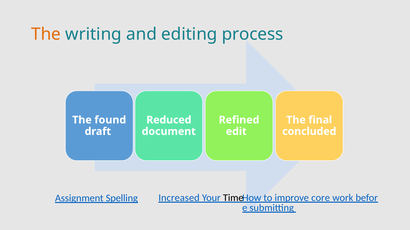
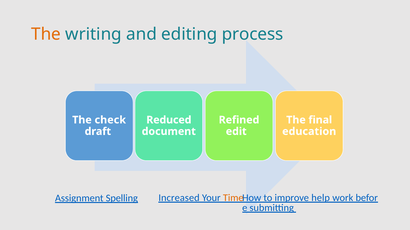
found: found -> check (110, 120)
concluded: concluded -> education (309, 132)
Time colour: black -> orange (233, 198)
core: core -> help (321, 198)
